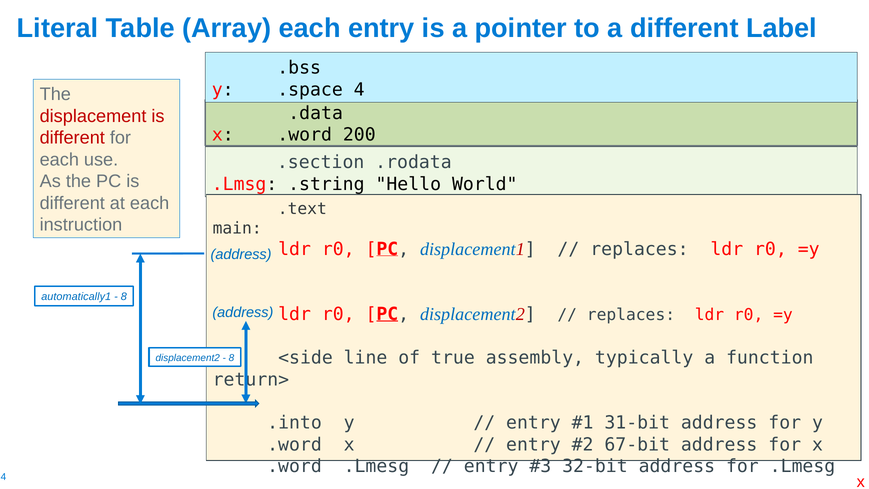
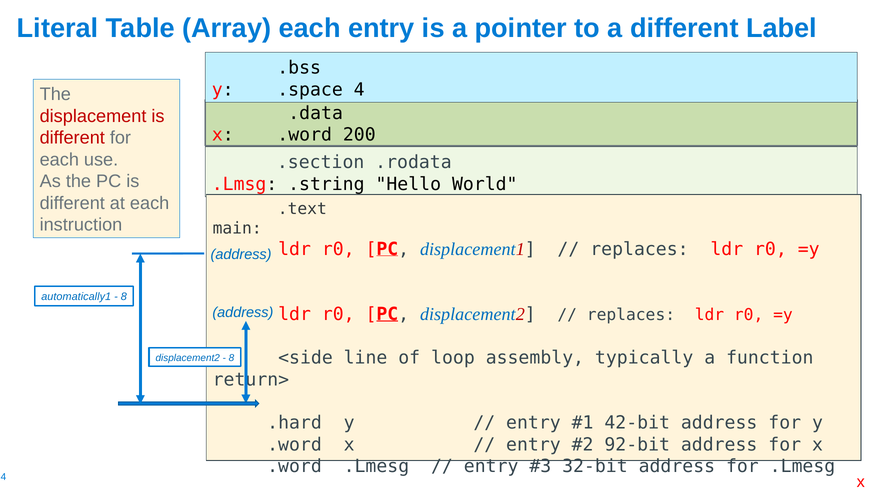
true: true -> loop (453, 358)
.into: .into -> .hard (295, 423)
31-bit: 31-bit -> 42-bit (637, 423)
67-bit: 67-bit -> 92-bit (637, 445)
